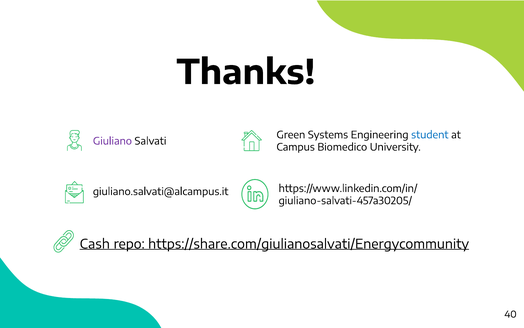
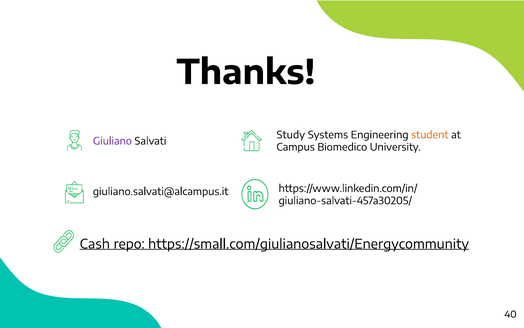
Green: Green -> Study (291, 135)
student colour: blue -> orange (430, 135)
https://share.com/giulianosalvati/Energycommunity: https://share.com/giulianosalvati/Energycommunity -> https://small.com/giulianosalvati/Energycommunity (309, 244)
